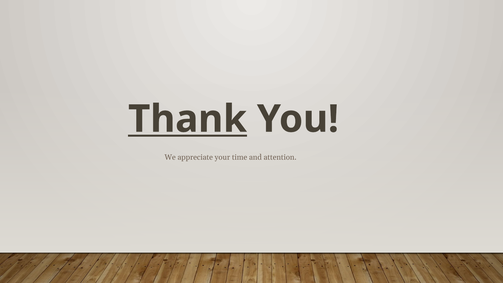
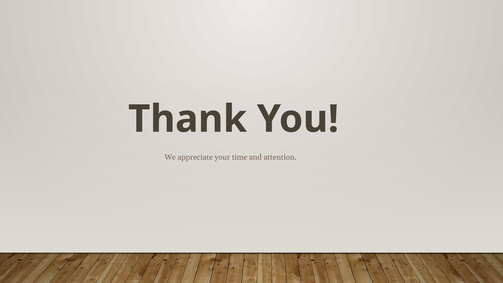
Thank underline: present -> none (188, 119)
